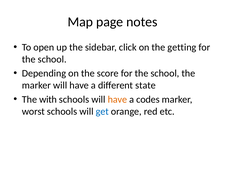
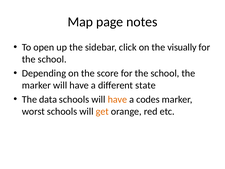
getting: getting -> visually (182, 47)
with: with -> data (48, 99)
get colour: blue -> orange (102, 111)
